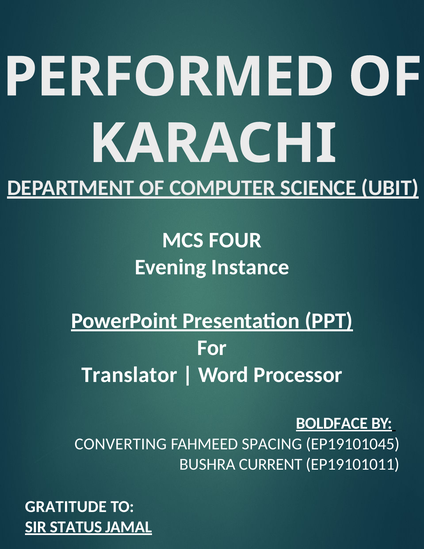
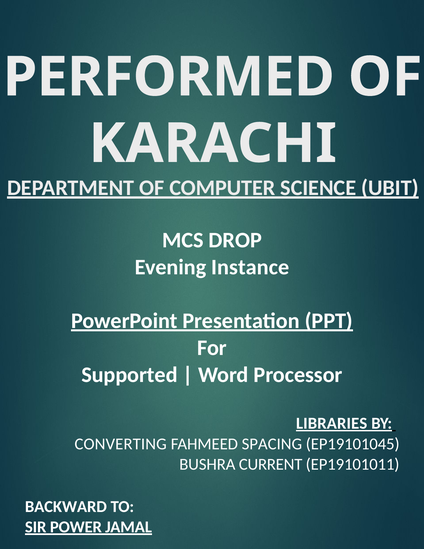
FOUR: FOUR -> DROP (235, 240)
Translator: Translator -> Supported (129, 374)
BOLDFACE: BOLDFACE -> LIBRARIES (332, 423)
GRATITUDE: GRATITUDE -> BACKWARD (66, 506)
STATUS: STATUS -> POWER (76, 527)
